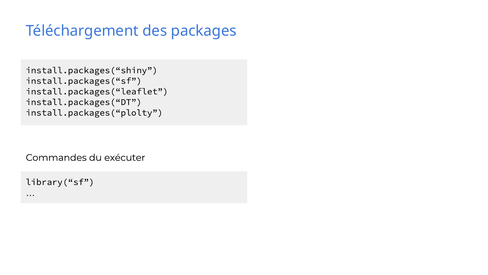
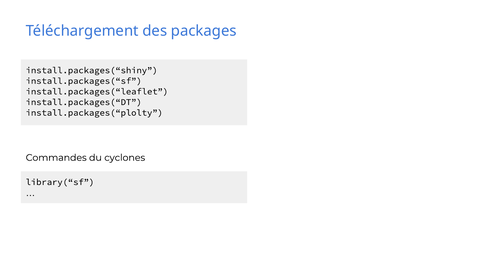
exécuter: exécuter -> cyclones (125, 157)
